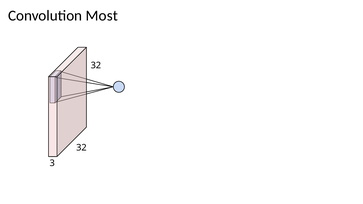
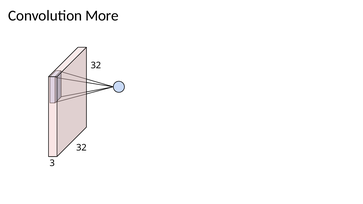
Most: Most -> More (102, 16)
